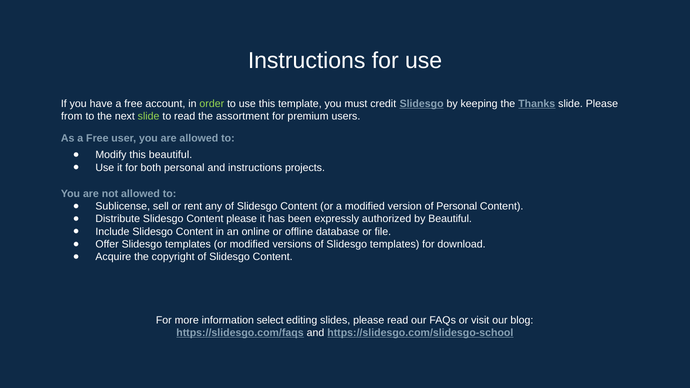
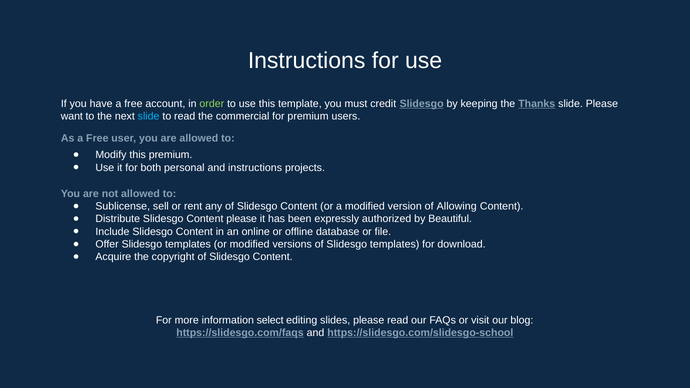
from: from -> want (72, 116)
slide colour: light green -> light blue (149, 116)
assortment: assortment -> commercial (243, 116)
this beautiful: beautiful -> premium (171, 155)
of Personal: Personal -> Allowing (457, 206)
